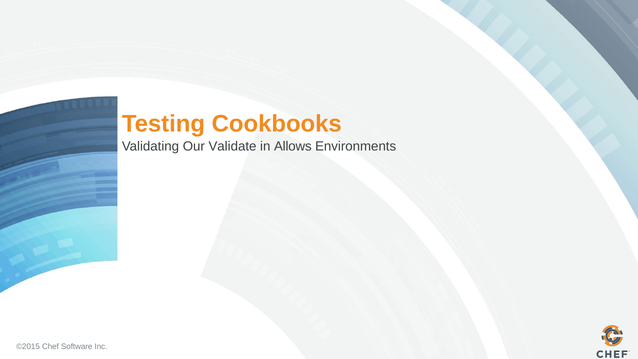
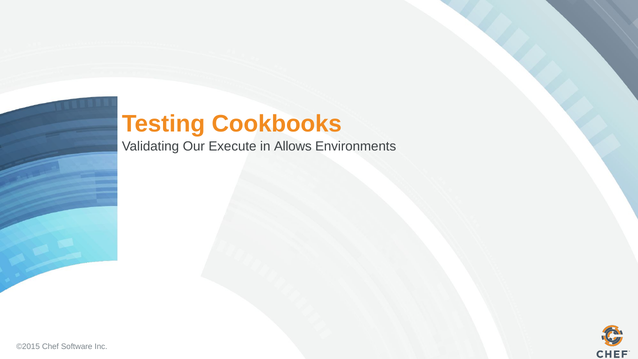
Validate: Validate -> Execute (232, 146)
